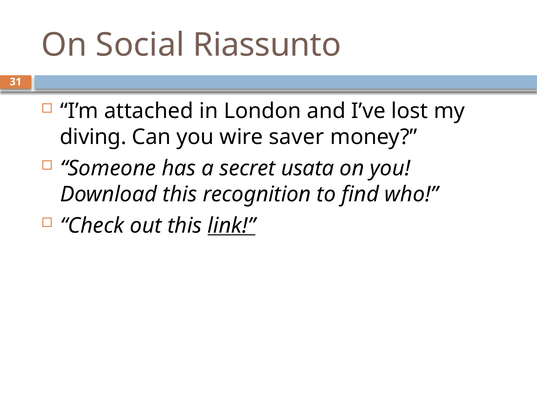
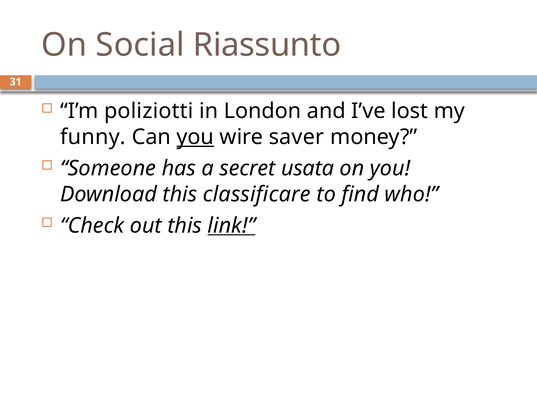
attached: attached -> poliziotti (149, 111)
diving: diving -> funny (93, 137)
you underline: none -> present (195, 137)
recognition: recognition -> classificare (257, 194)
